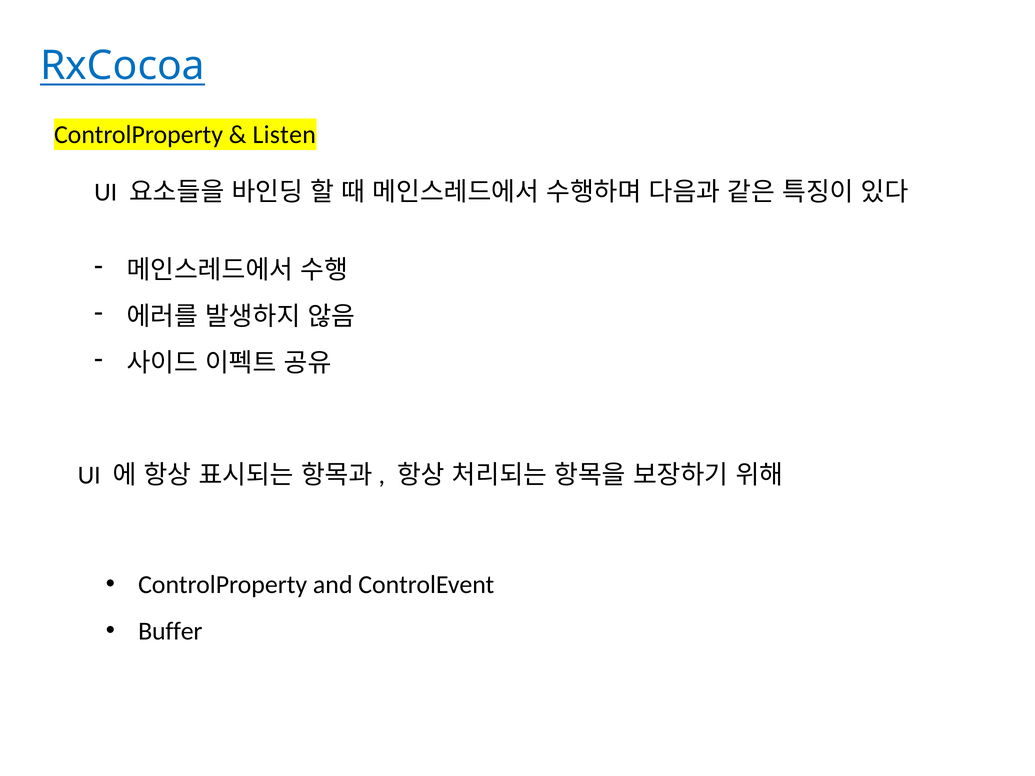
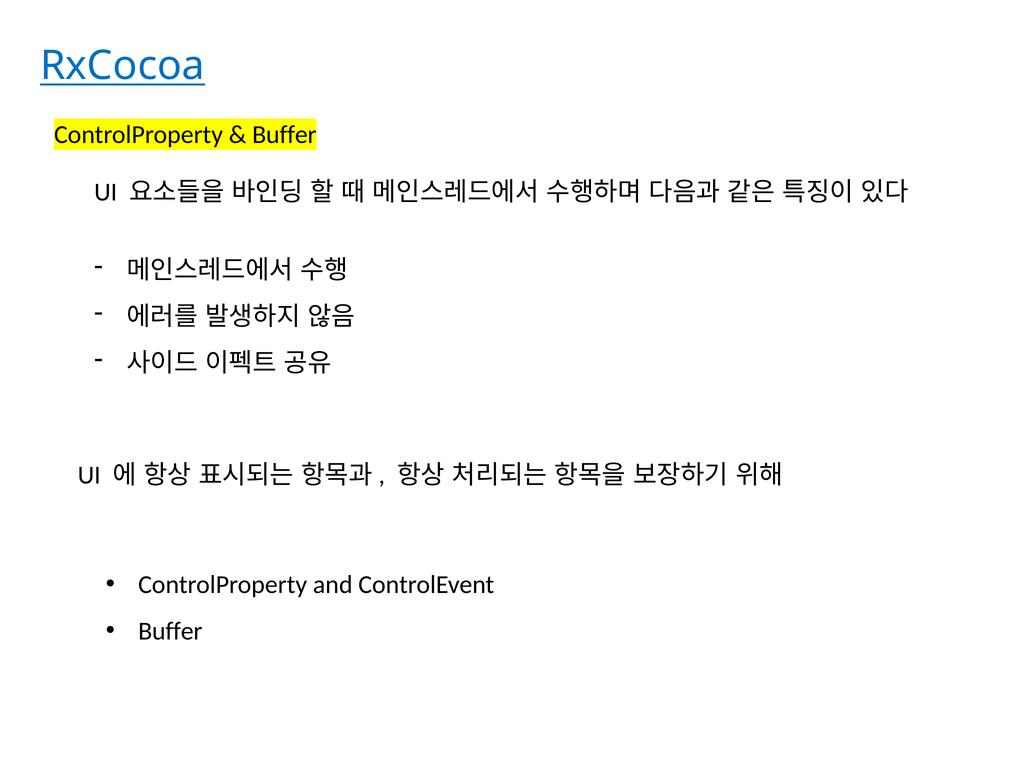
Listen: Listen -> Buffer (284, 135)
